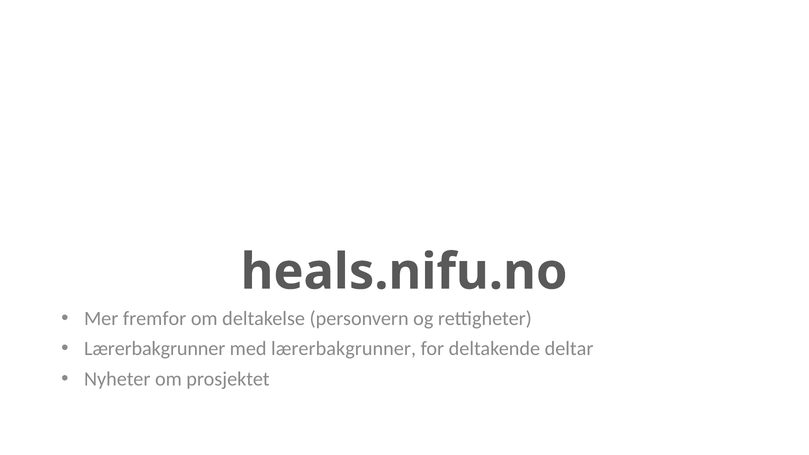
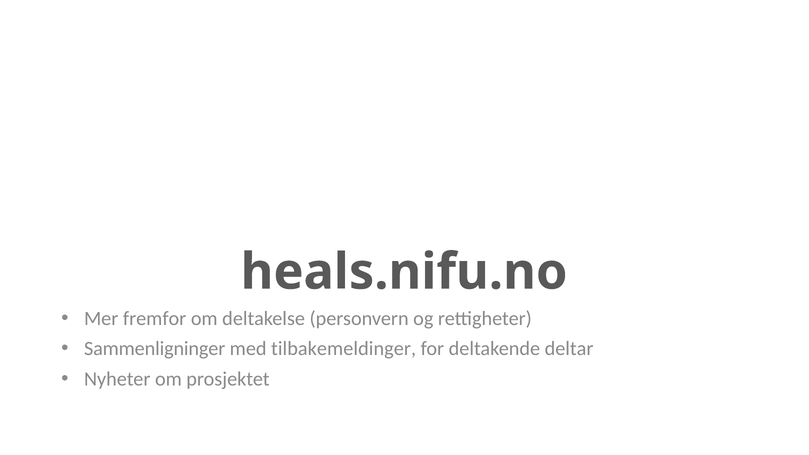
Lærerbakgrunner: Lærerbakgrunner -> Sammenligninger (155, 349)
med lærerbakgrunner: lærerbakgrunner -> tilbakemeldinger (344, 349)
